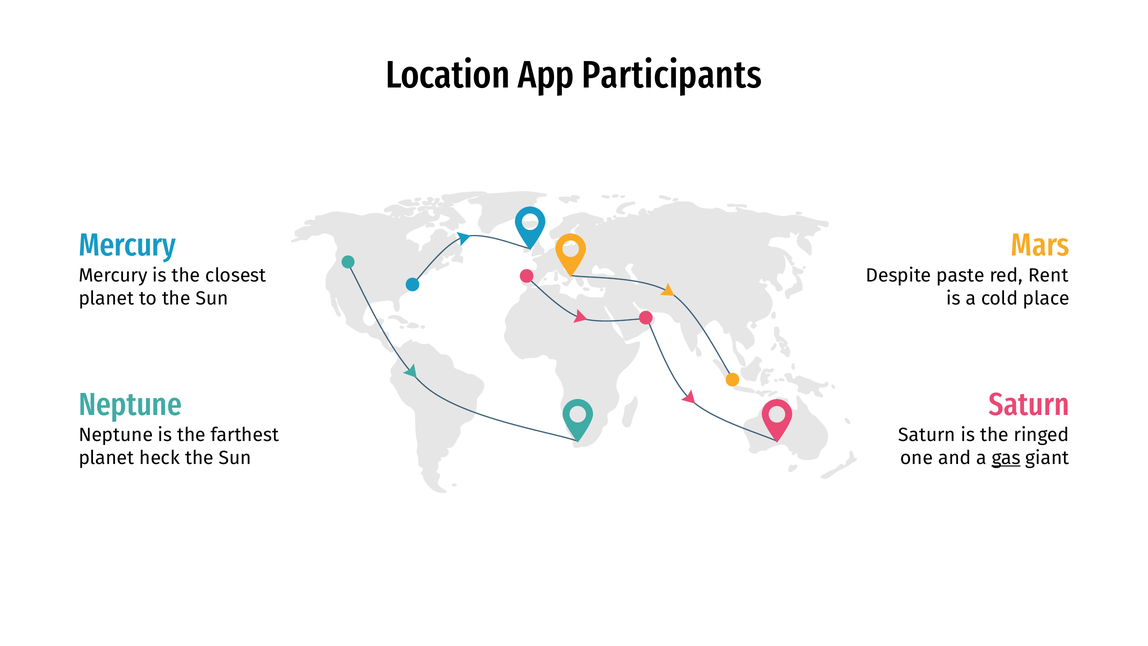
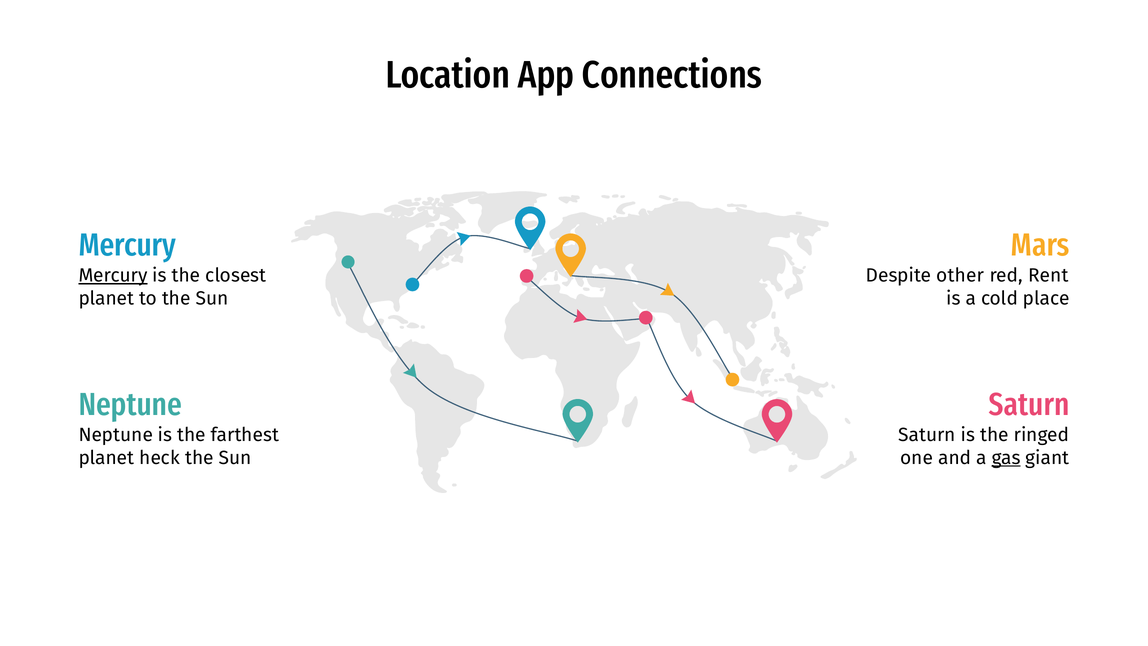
Participants: Participants -> Connections (672, 75)
Mercury underline: none -> present (113, 275)
paste: paste -> other (960, 275)
